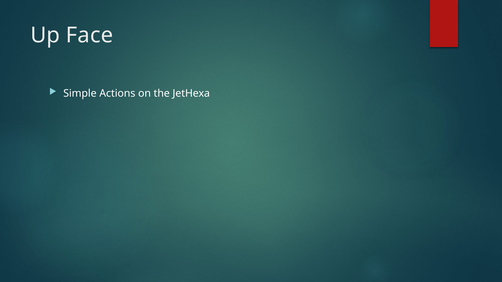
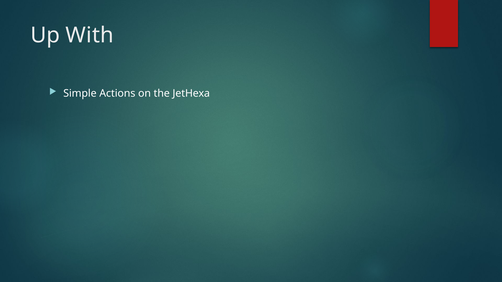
Face: Face -> With (90, 35)
